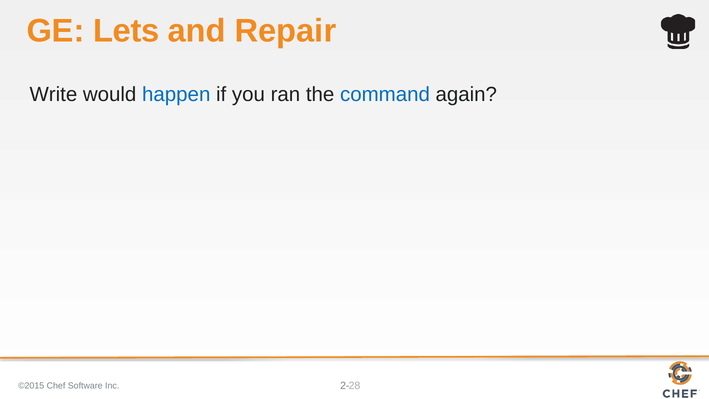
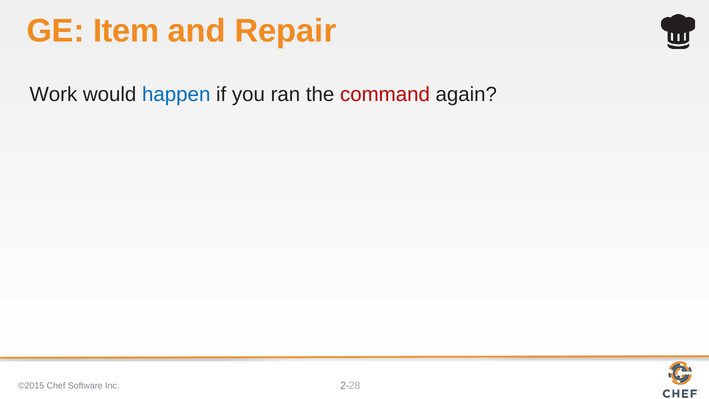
Lets: Lets -> Item (126, 31)
Write: Write -> Work (53, 95)
command colour: blue -> red (385, 95)
